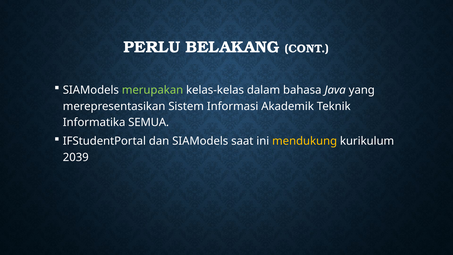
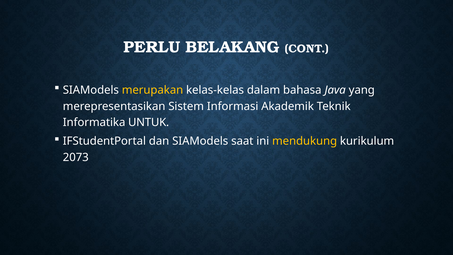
merupakan colour: light green -> yellow (153, 90)
SEMUA: SEMUA -> UNTUK (149, 122)
2039: 2039 -> 2073 (76, 157)
